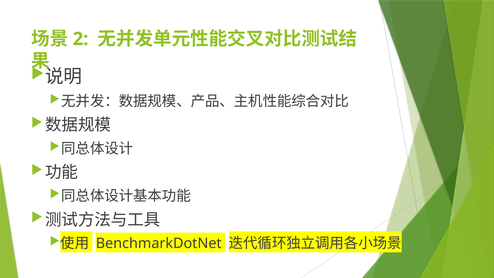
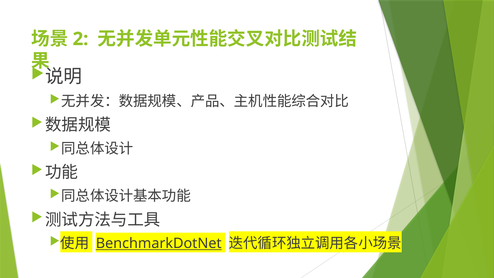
BenchmarkDotNet underline: none -> present (159, 243)
